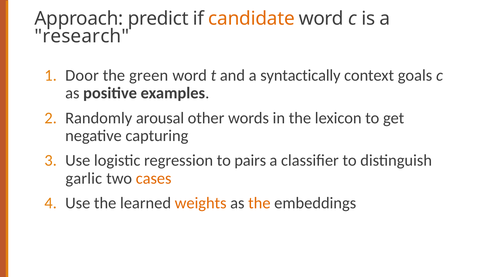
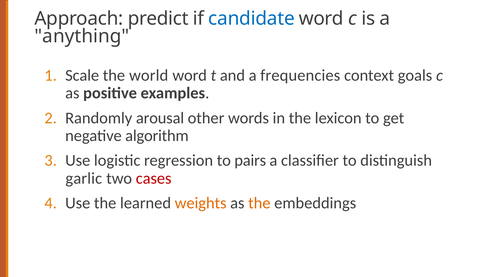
candidate colour: orange -> blue (252, 19)
research: research -> anything (82, 36)
Door: Door -> Scale (82, 75)
green: green -> world (149, 75)
syntactically: syntactically -> frequencies (300, 75)
capturing: capturing -> algorithm (157, 136)
cases colour: orange -> red (154, 179)
